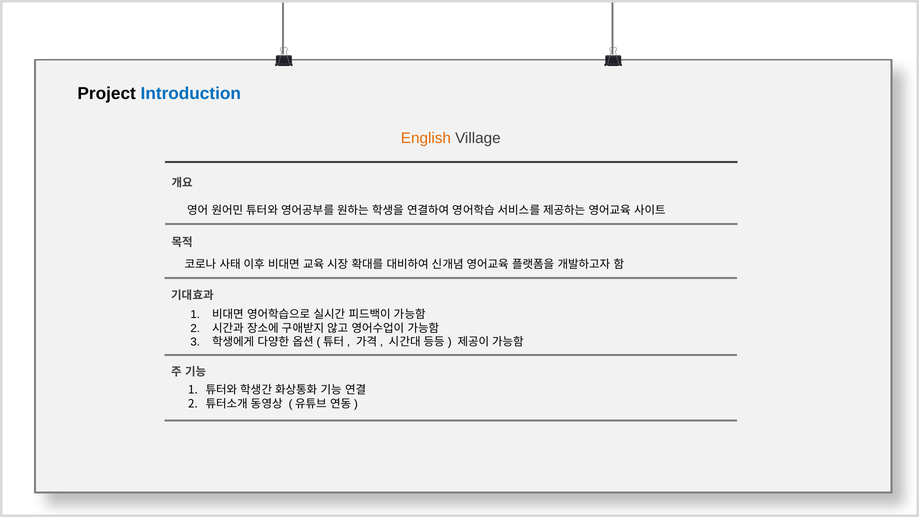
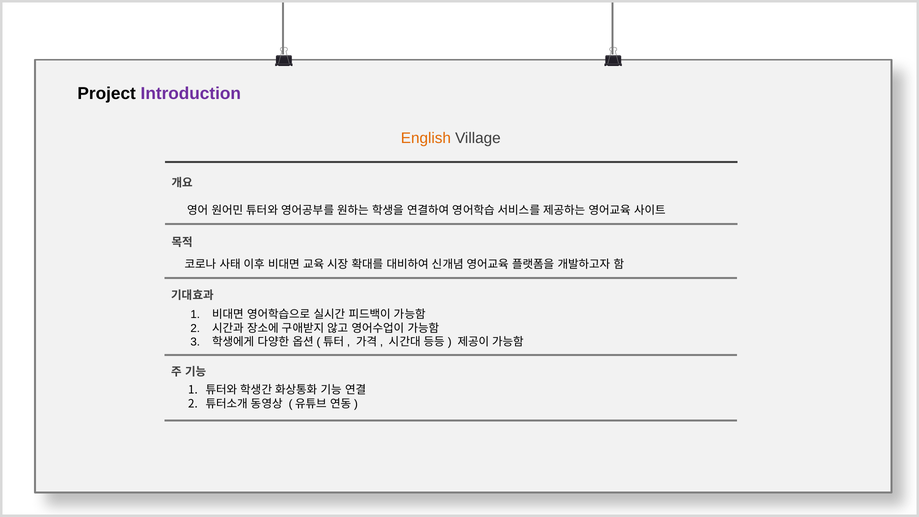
Introduction colour: blue -> purple (191, 94)
